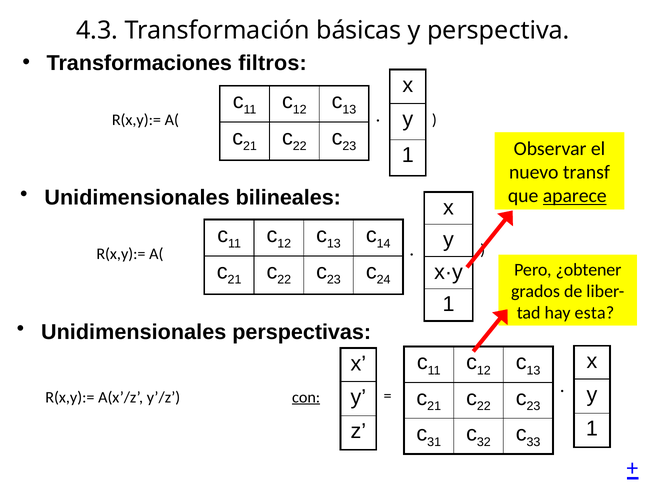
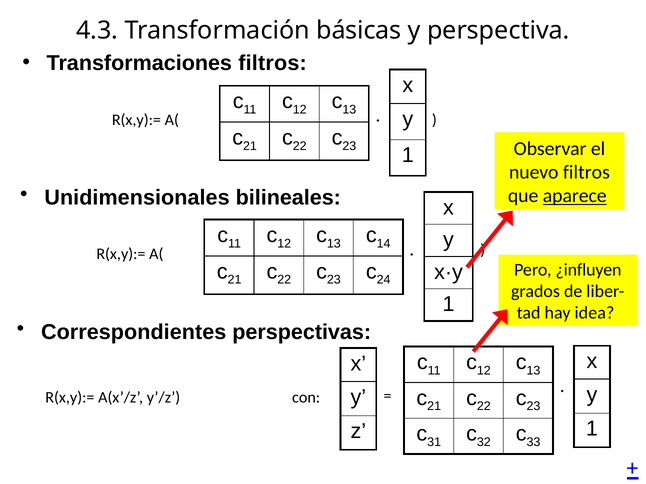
nuevo transf: transf -> filtros (586, 172)
¿obtener: ¿obtener -> ¿influyen (589, 270)
esta: esta -> idea (594, 313)
Unidimensionales: Unidimensionales -> Correspondientes (134, 333)
con underline: present -> none (306, 398)
